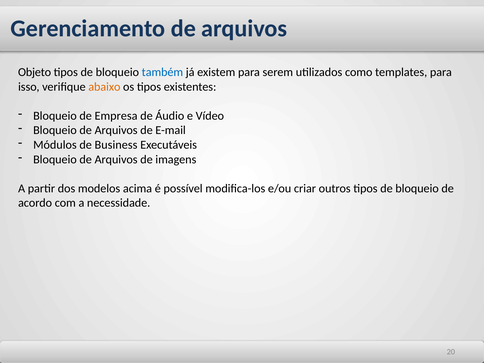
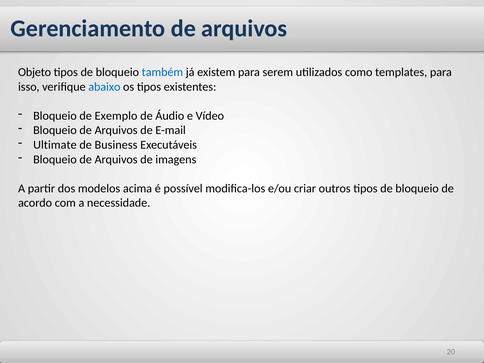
abaixo colour: orange -> blue (104, 87)
Empresa: Empresa -> Exemplo (116, 116)
Módulos: Módulos -> Ultimate (55, 145)
